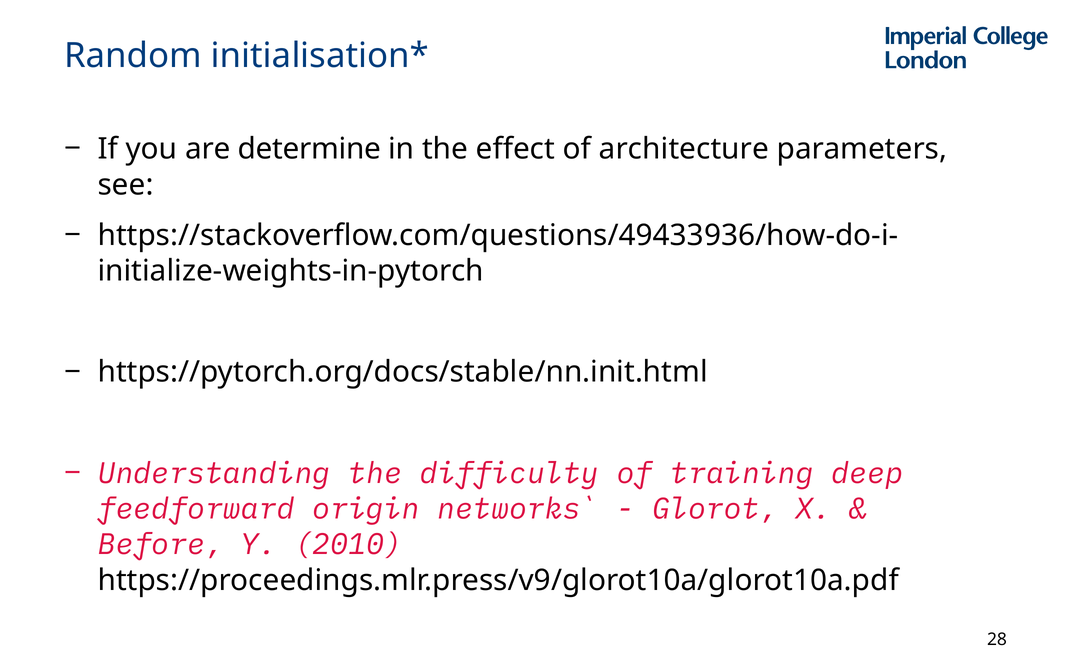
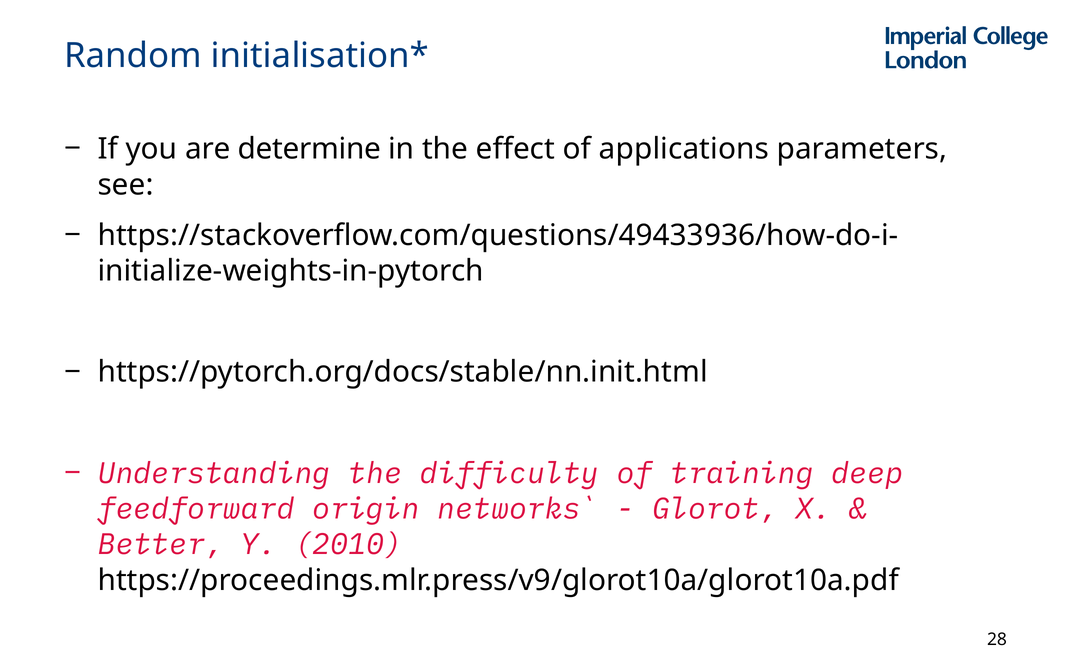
architecture: architecture -> applications (684, 149)
Before: Before -> Better (160, 545)
